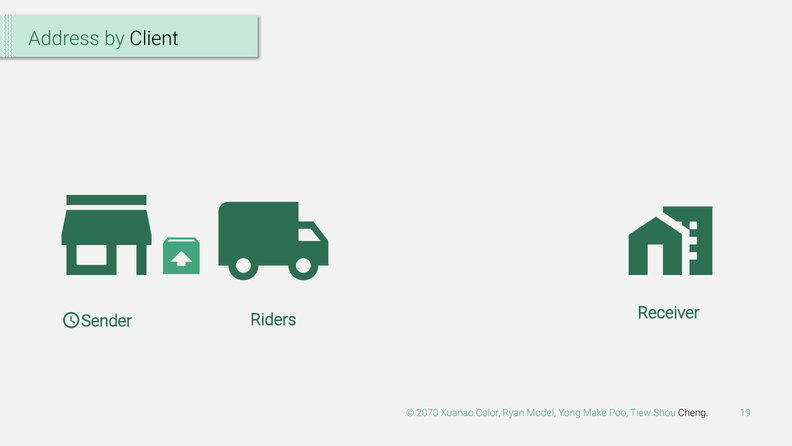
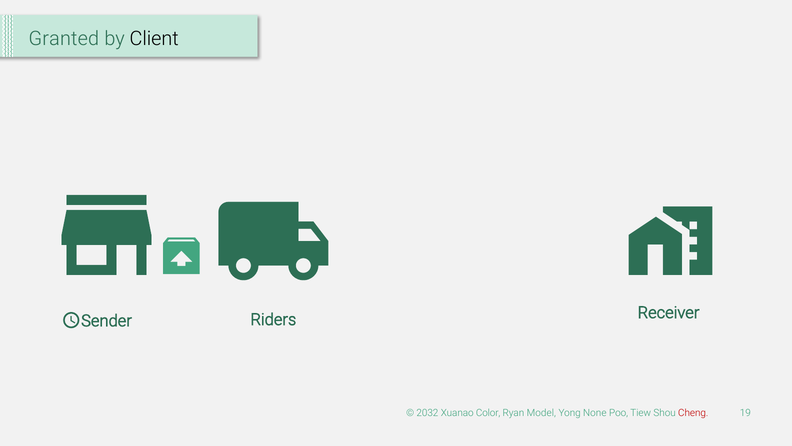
Address: Address -> Granted (64, 39)
2070: 2070 -> 2032 (427, 413)
Make: Make -> None (595, 413)
Cheng colour: black -> red (693, 413)
